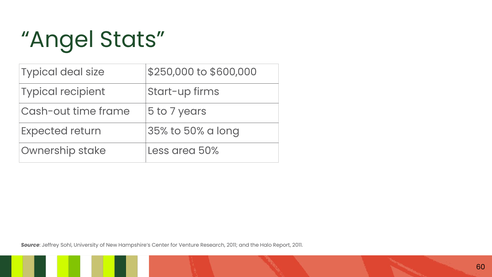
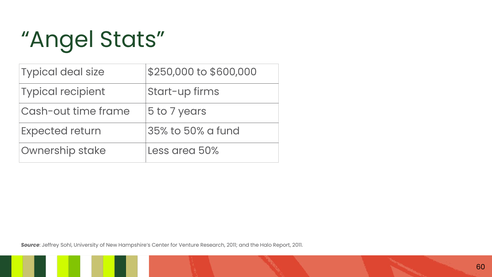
long: long -> fund (228, 131)
